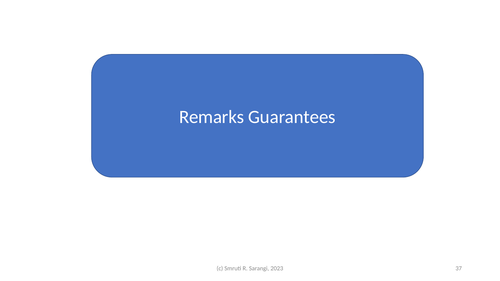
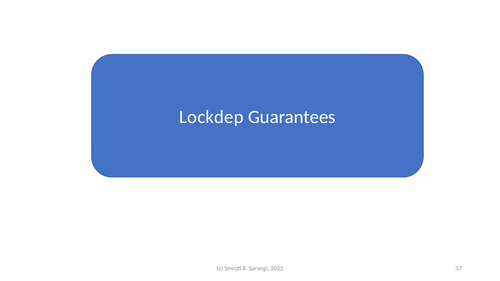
Remarks: Remarks -> Lockdep (211, 117)
